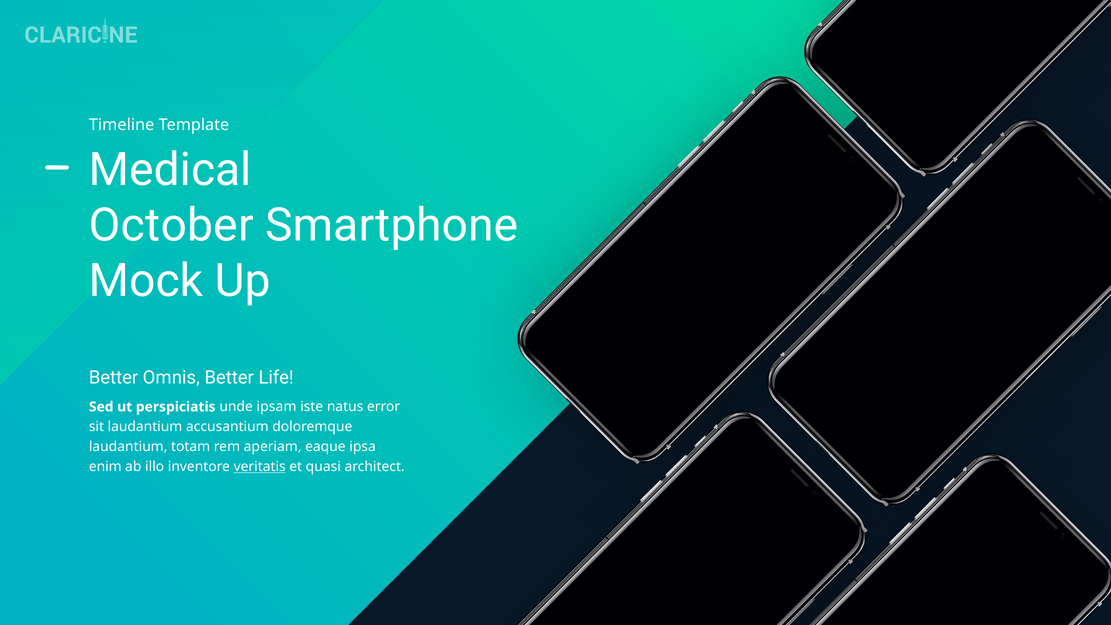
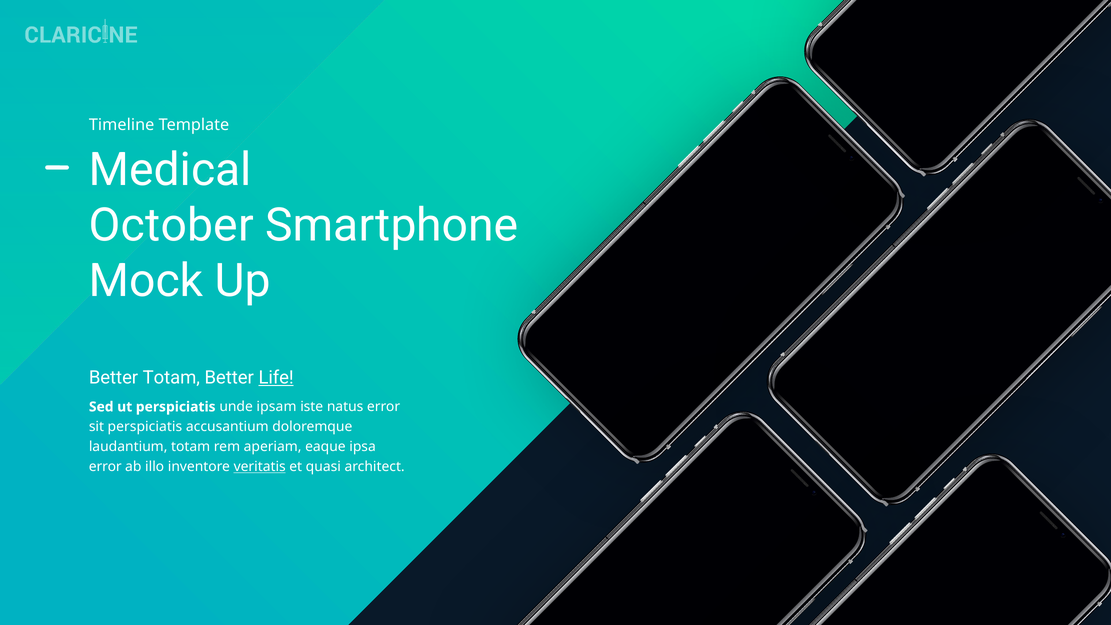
Better Omnis: Omnis -> Totam (171, 377)
Life underline: none -> present (276, 377)
sit laudantium: laudantium -> perspiciatis (145, 427)
enim: enim -> error (105, 467)
